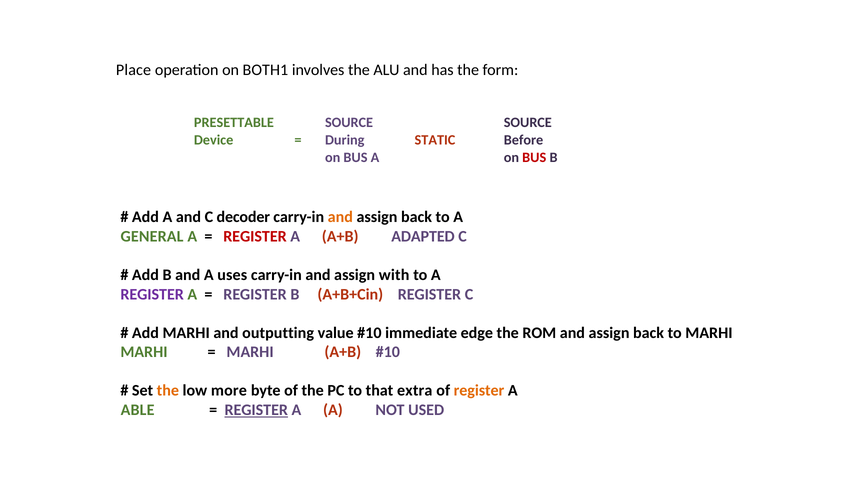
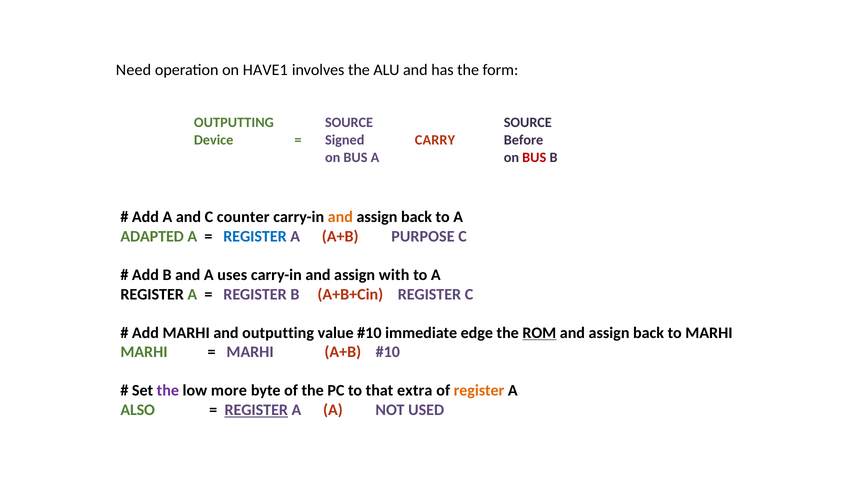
Place: Place -> Need (133, 70)
BOTH1: BOTH1 -> HAVE1 (265, 70)
PRESETTABLE: PRESETTABLE -> OUTPUTTING (234, 123)
During: During -> Signed (345, 140)
STATIC: STATIC -> CARRY (435, 140)
decoder: decoder -> counter (243, 217)
GENERAL: GENERAL -> ADAPTED (152, 236)
REGISTER colour: red -> blue (255, 236)
ADAPTED: ADAPTED -> PURPOSE (423, 236)
REGISTER colour: purple -> black (152, 294)
ROM underline: none -> present (539, 333)
the colour: orange -> purple (168, 391)
ABLE: ABLE -> ALSO (138, 410)
